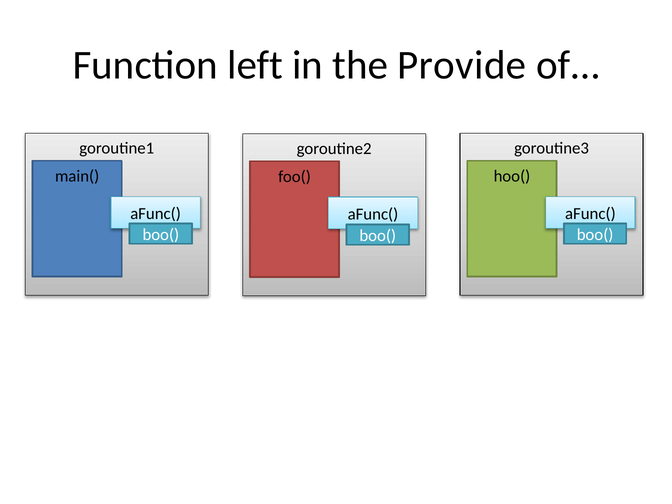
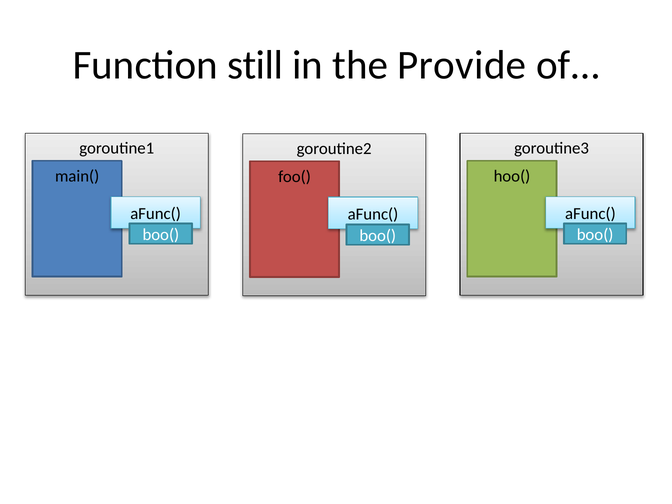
left: left -> still (255, 65)
